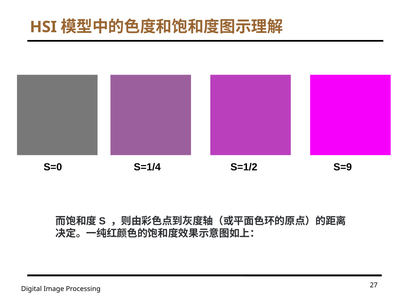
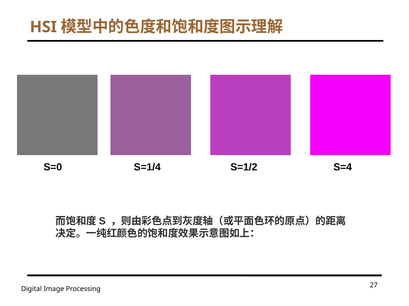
S=9: S=9 -> S=4 (343, 168)
